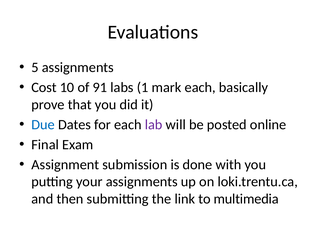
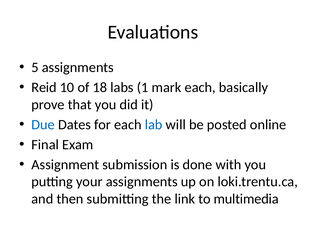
Cost: Cost -> Reid (44, 88)
91: 91 -> 18 (100, 88)
lab colour: purple -> blue (154, 125)
